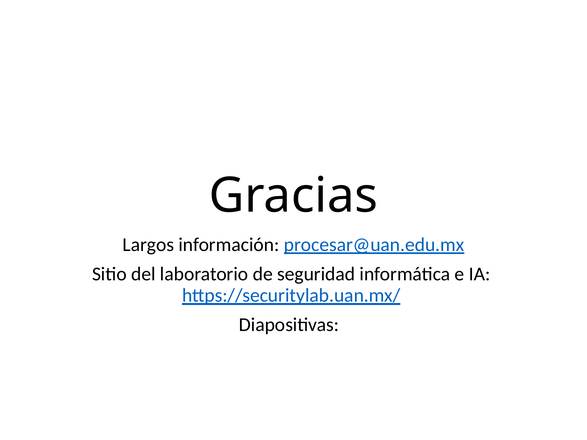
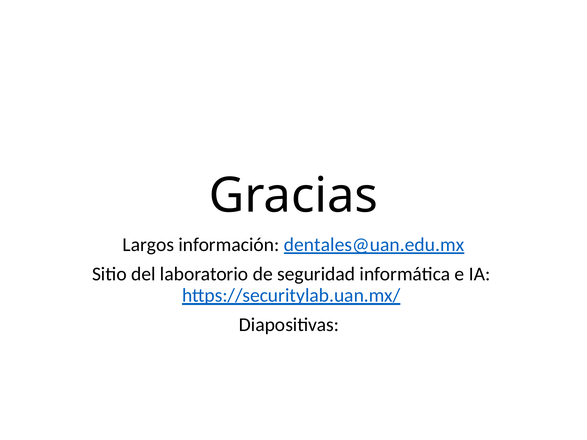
procesar@uan.edu.mx: procesar@uan.edu.mx -> dentales@uan.edu.mx (374, 245)
